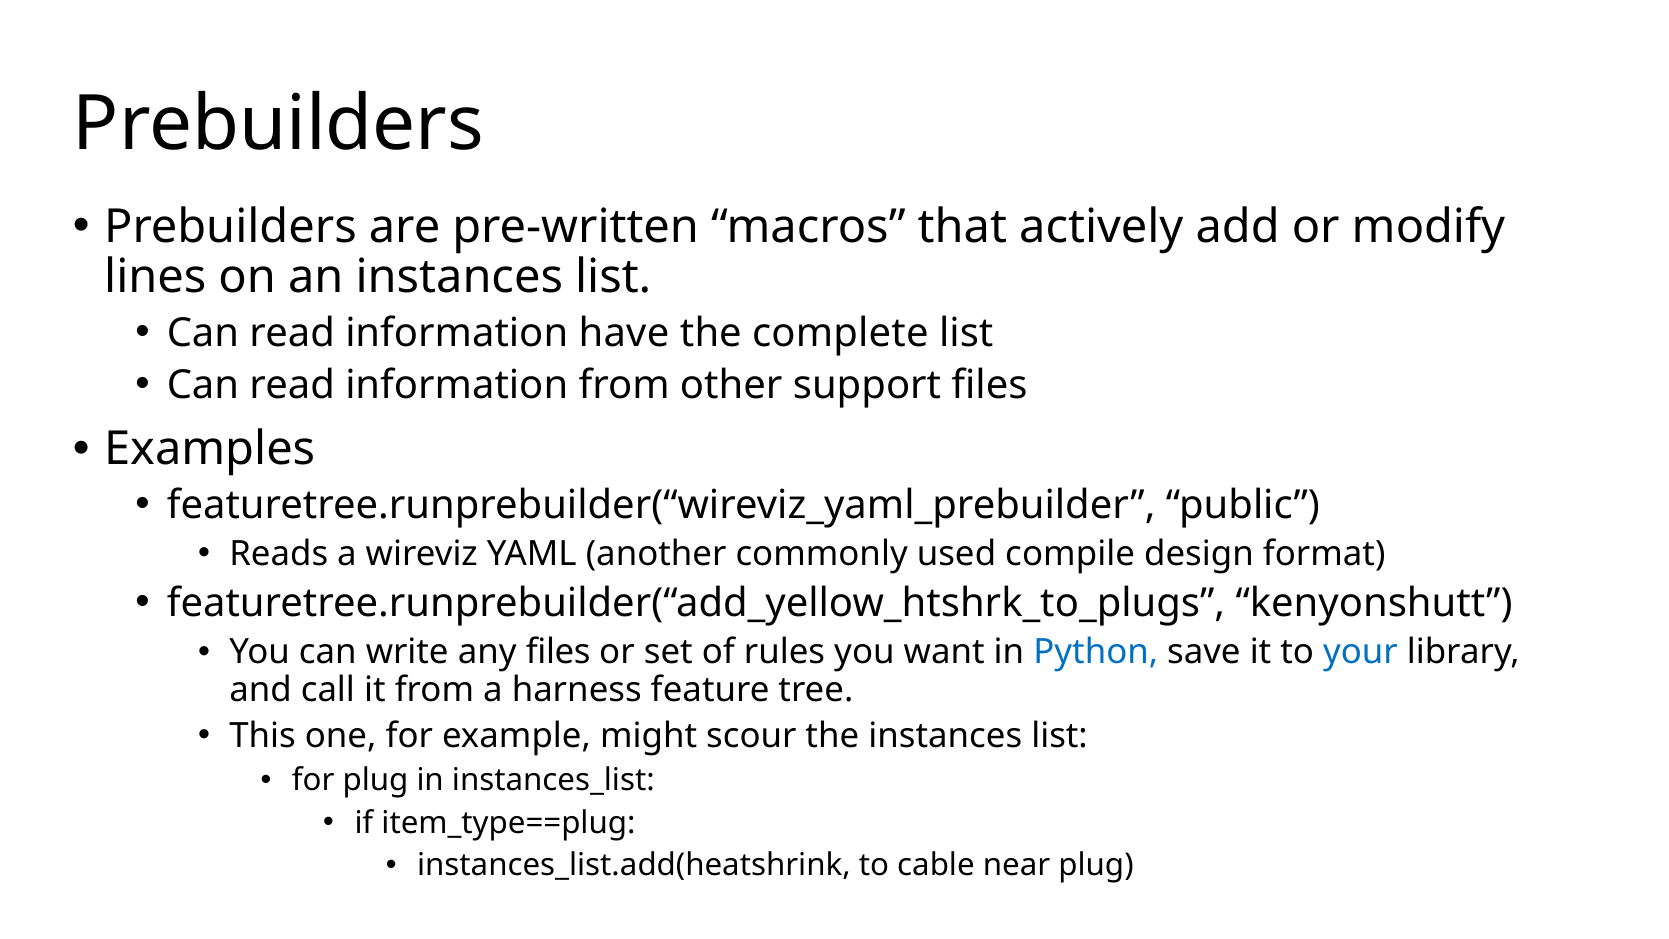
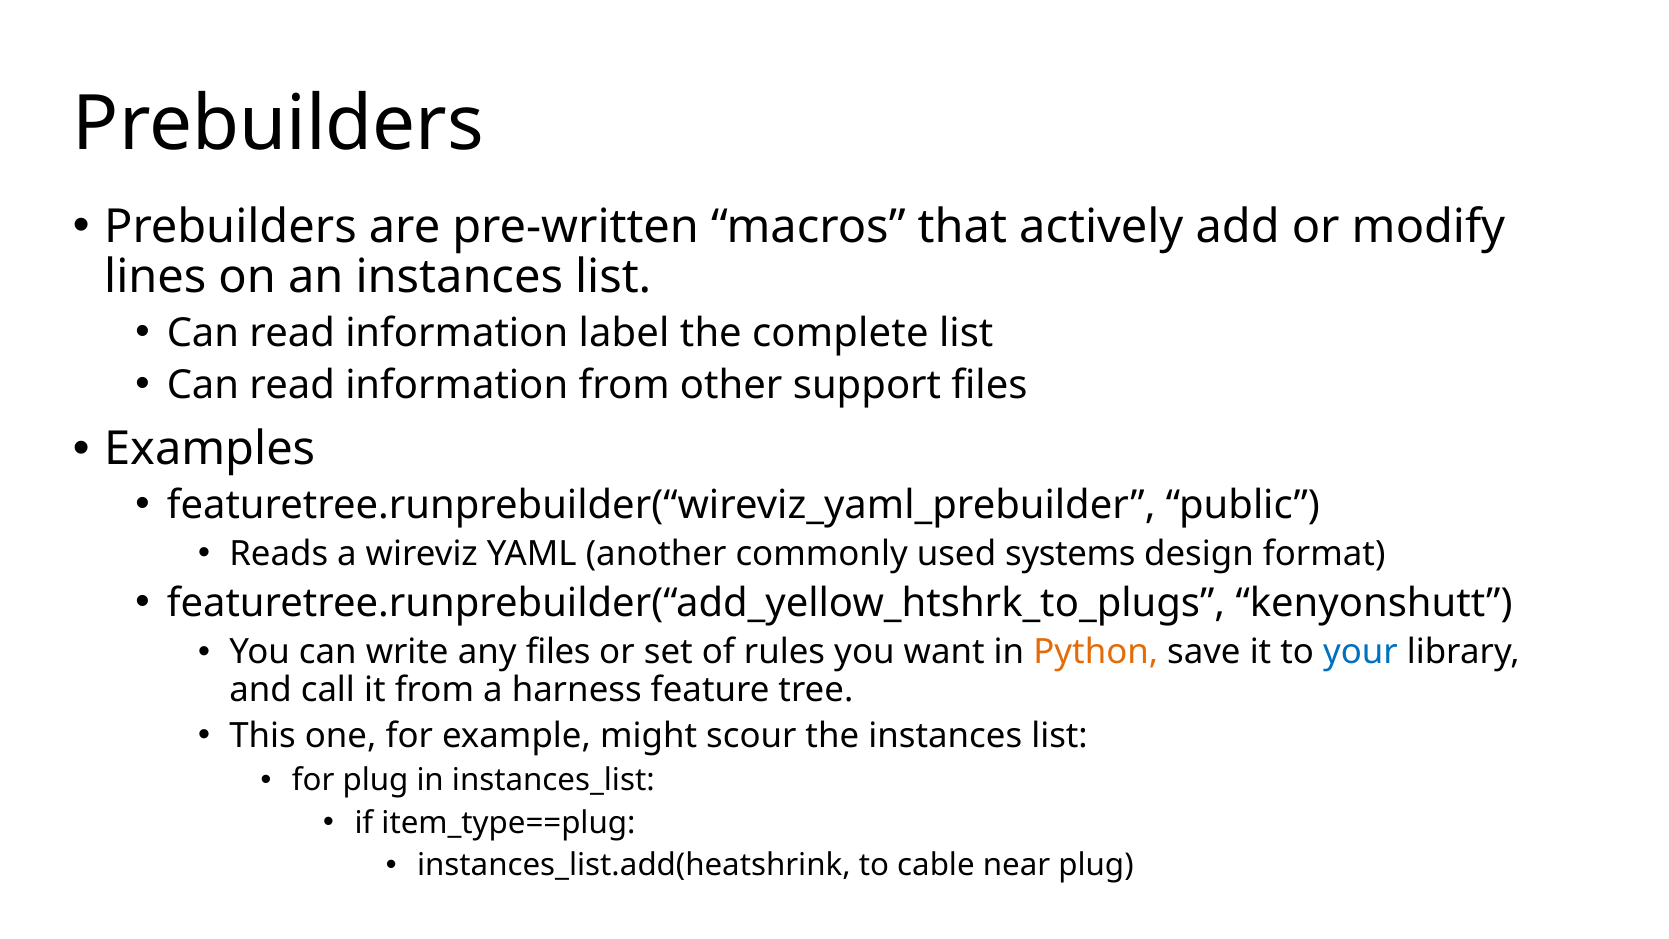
have: have -> label (624, 333)
compile: compile -> systems (1070, 554)
Python colour: blue -> orange (1096, 652)
